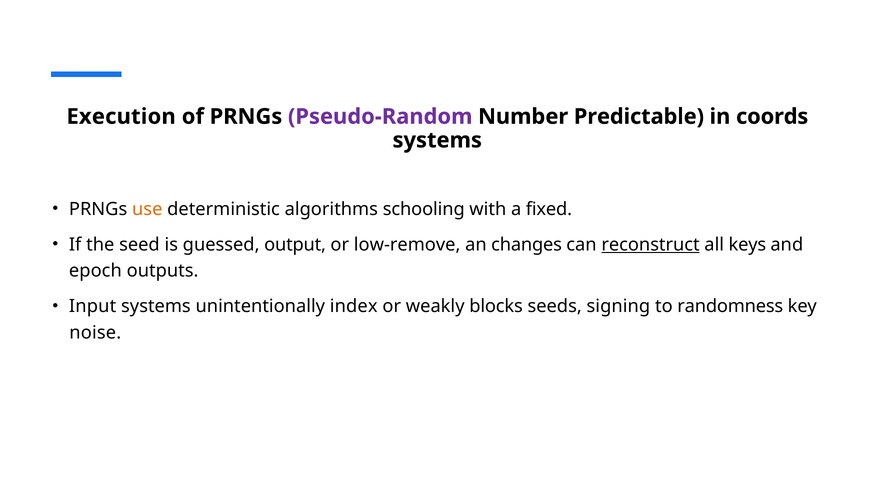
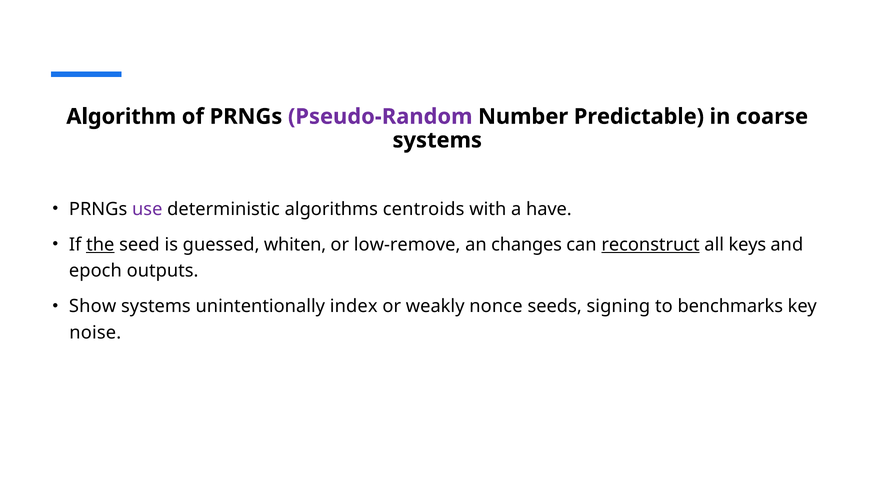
Execution: Execution -> Algorithm (121, 117)
coords: coords -> coarse (772, 117)
use colour: orange -> purple (147, 209)
schooling: schooling -> centroids (424, 209)
fixed: fixed -> have (549, 209)
the underline: none -> present (100, 245)
output: output -> whiten (295, 245)
Input: Input -> Show (93, 306)
blocks: blocks -> nonce (496, 306)
randomness: randomness -> benchmarks (730, 306)
